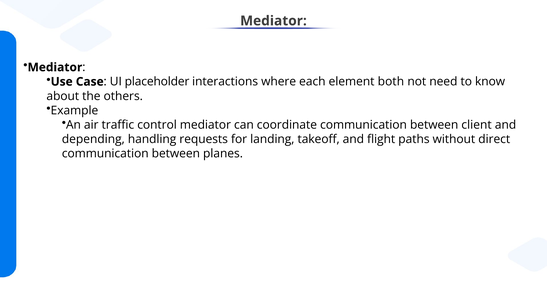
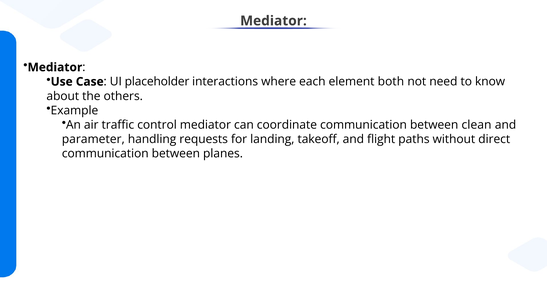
client: client -> clean (477, 125)
depending: depending -> parameter (93, 139)
